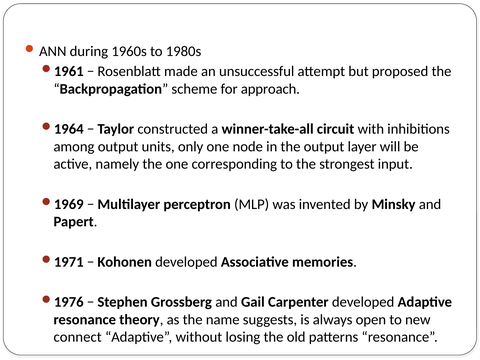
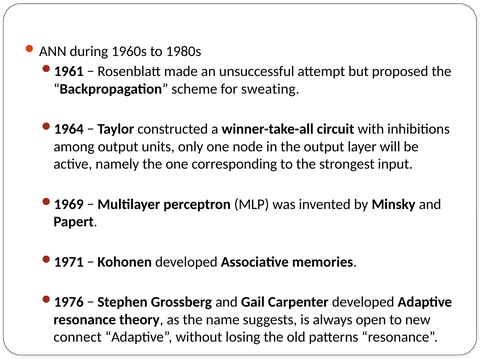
approach: approach -> sweating (270, 89)
